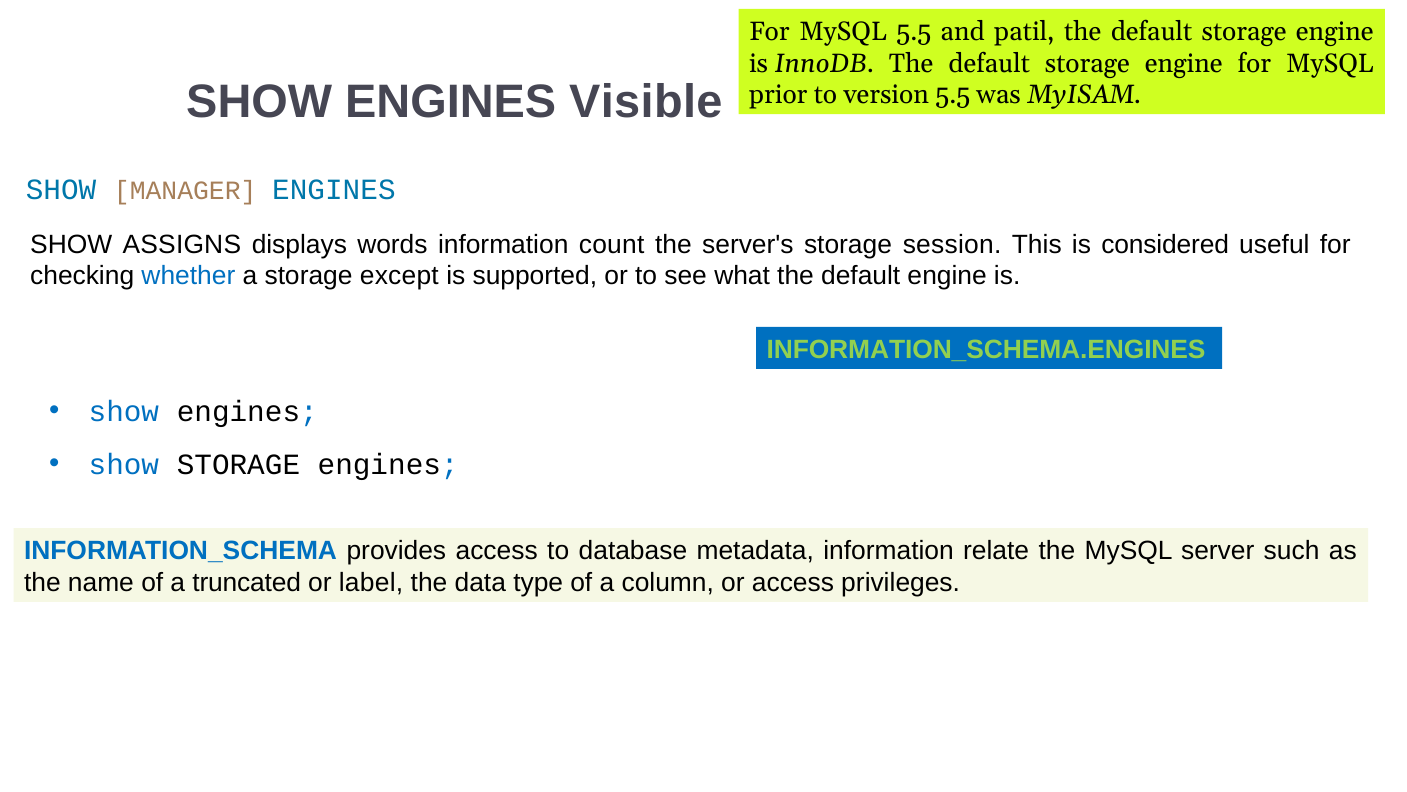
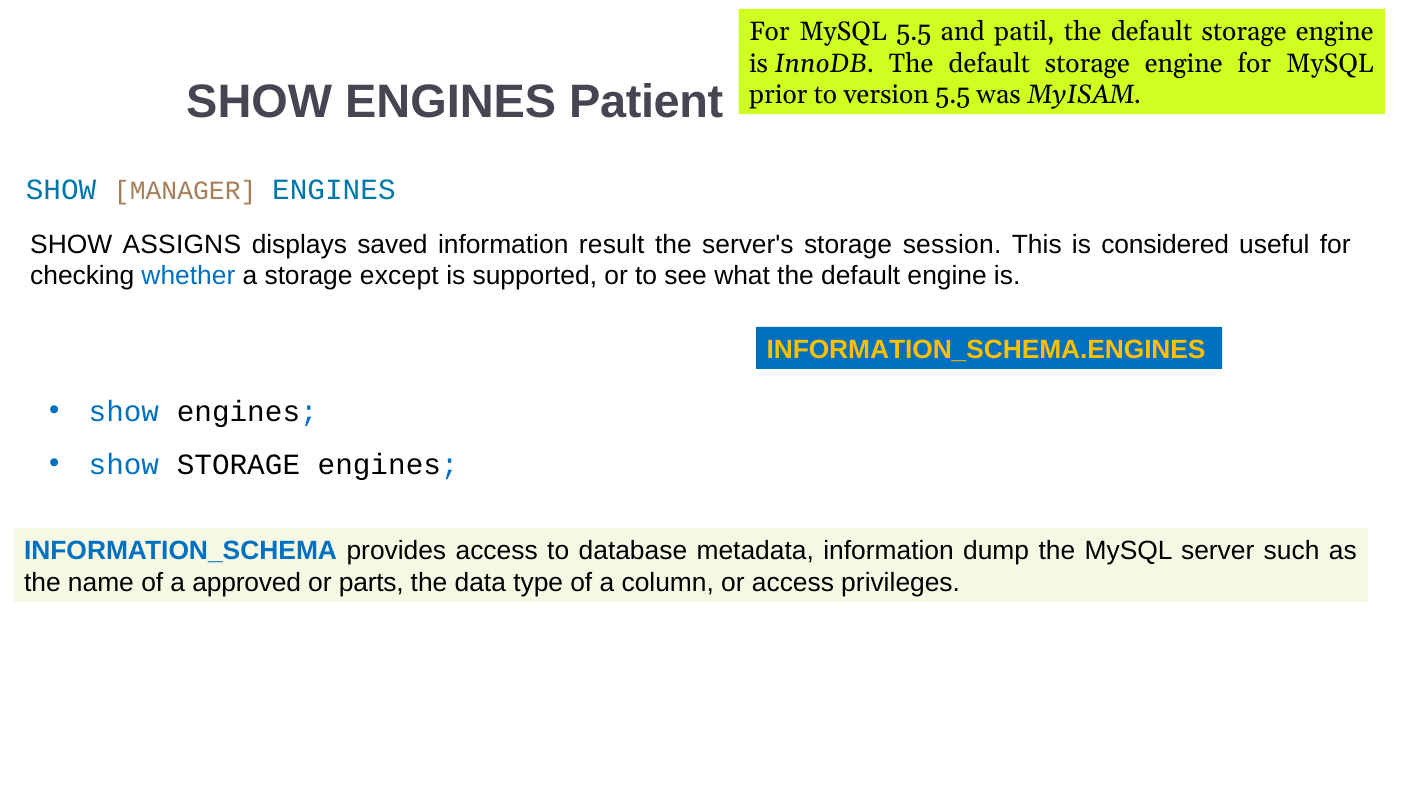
Visible: Visible -> Patient (646, 102)
words: words -> saved (392, 244)
count: count -> result (612, 244)
INFORMATION_SCHEMA.ENGINES colour: light green -> yellow (986, 349)
relate: relate -> dump (996, 551)
truncated: truncated -> approved (247, 582)
label: label -> parts (371, 582)
